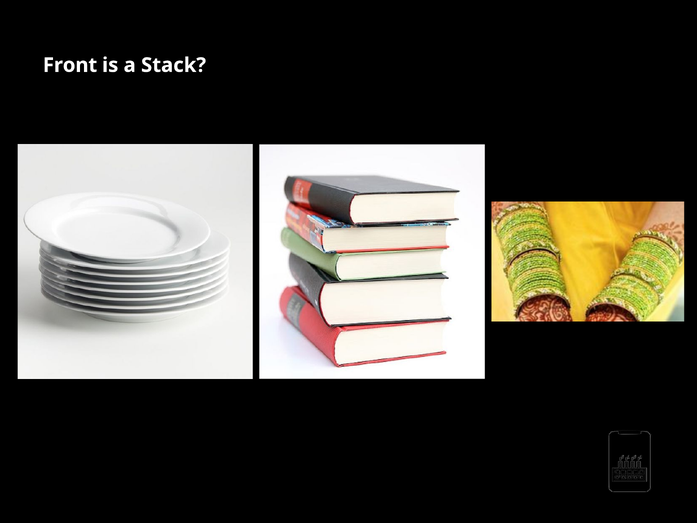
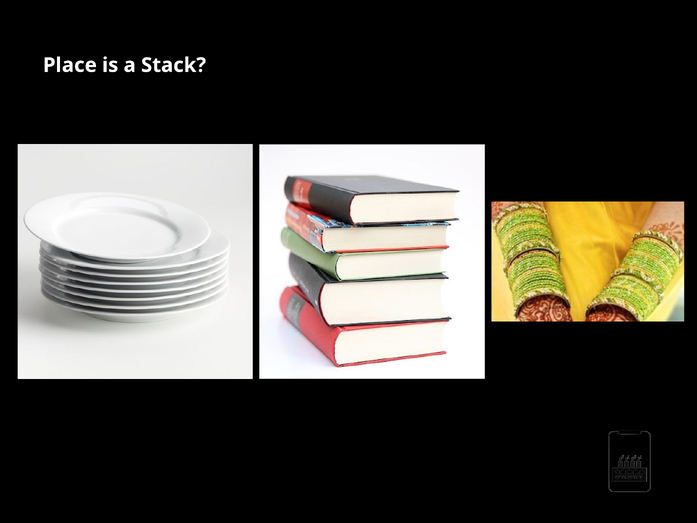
Front: Front -> Place (70, 65)
